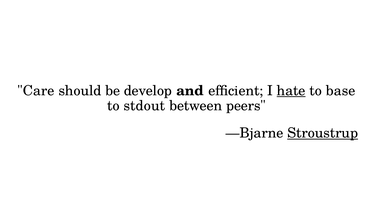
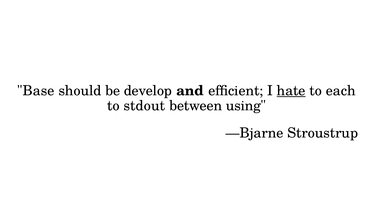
Care: Care -> Base (36, 91)
base: base -> each (341, 91)
peers: peers -> using (246, 106)
Stroustrup underline: present -> none (323, 133)
